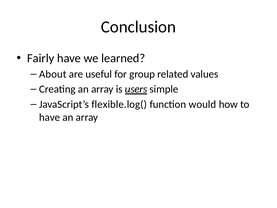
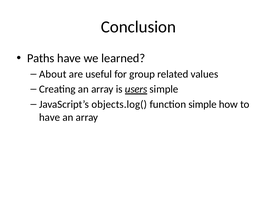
Fairly: Fairly -> Paths (41, 58)
flexible.log(: flexible.log( -> objects.log( (119, 104)
function would: would -> simple (203, 104)
